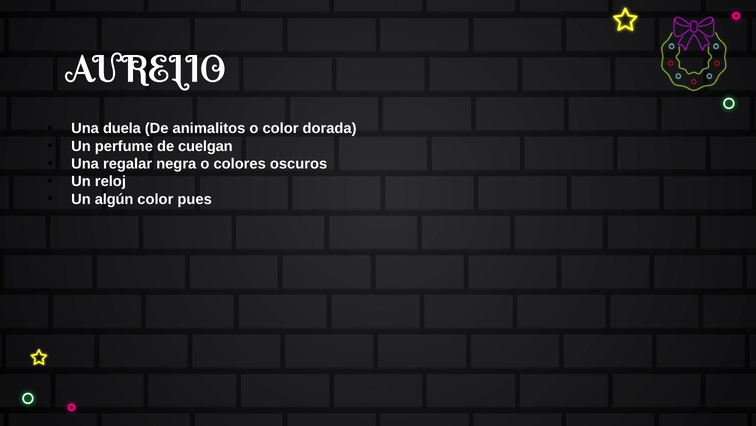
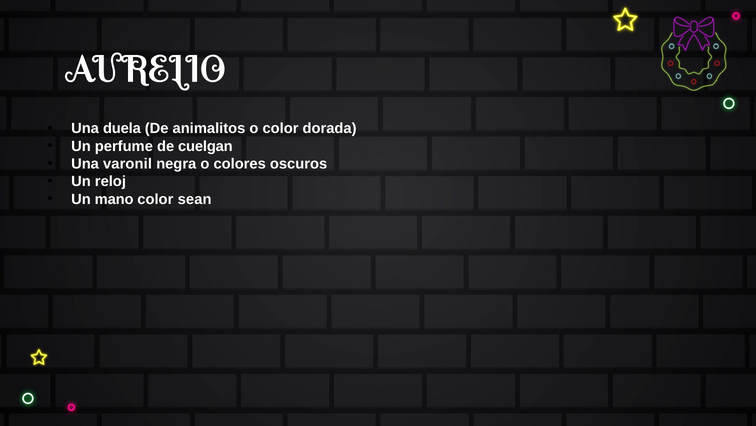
regalar: regalar -> varonil (127, 164)
algún: algún -> mano (114, 199)
pues: pues -> sean (195, 199)
